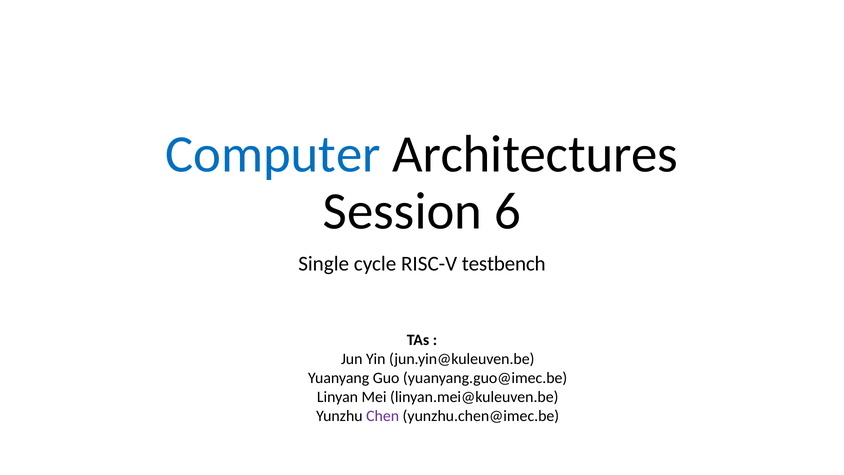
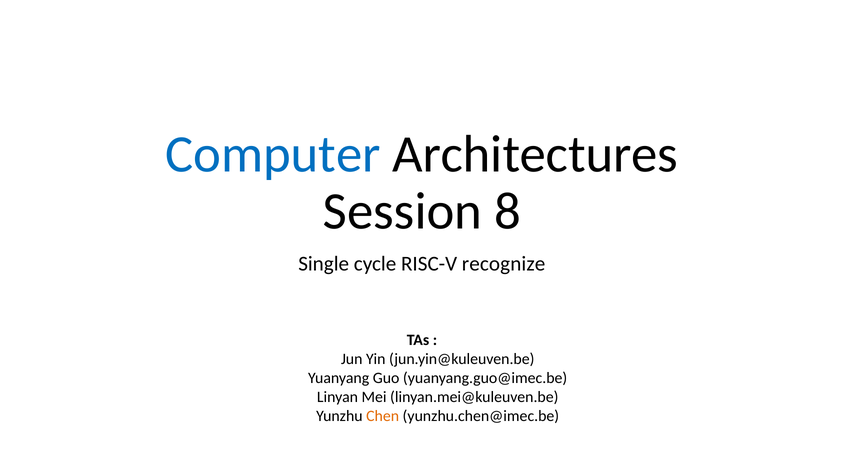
6: 6 -> 8 (507, 211)
testbench: testbench -> recognize (504, 264)
Chen colour: purple -> orange (383, 416)
